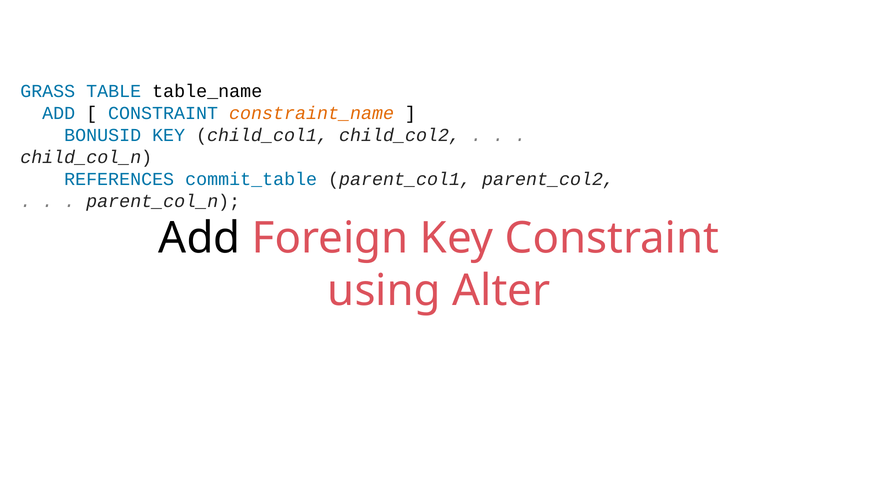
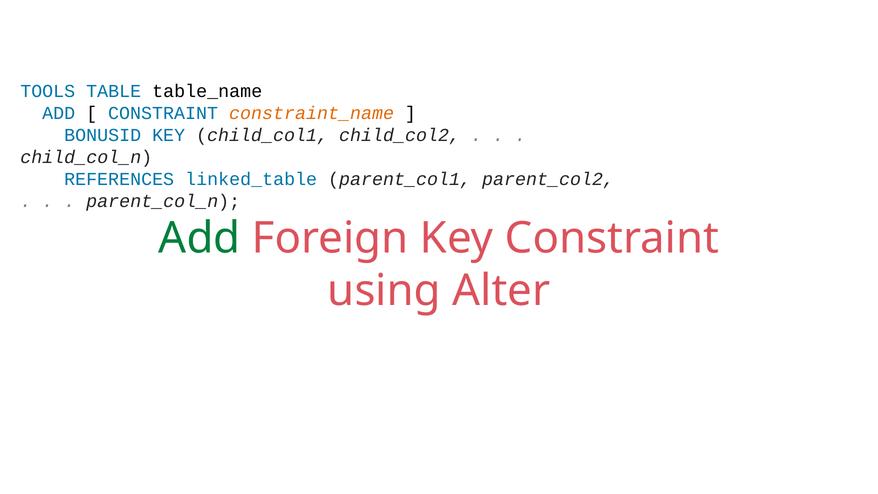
GRASS: GRASS -> TOOLS (48, 91)
commit_table: commit_table -> linked_table (251, 179)
Add colour: black -> green (199, 238)
